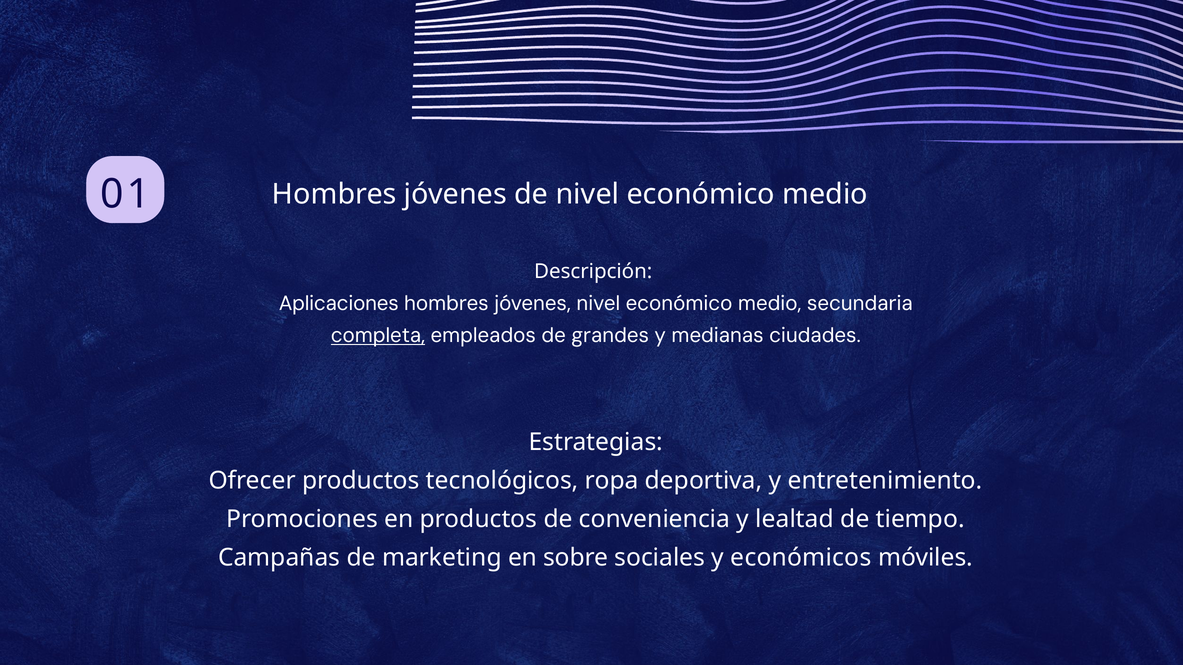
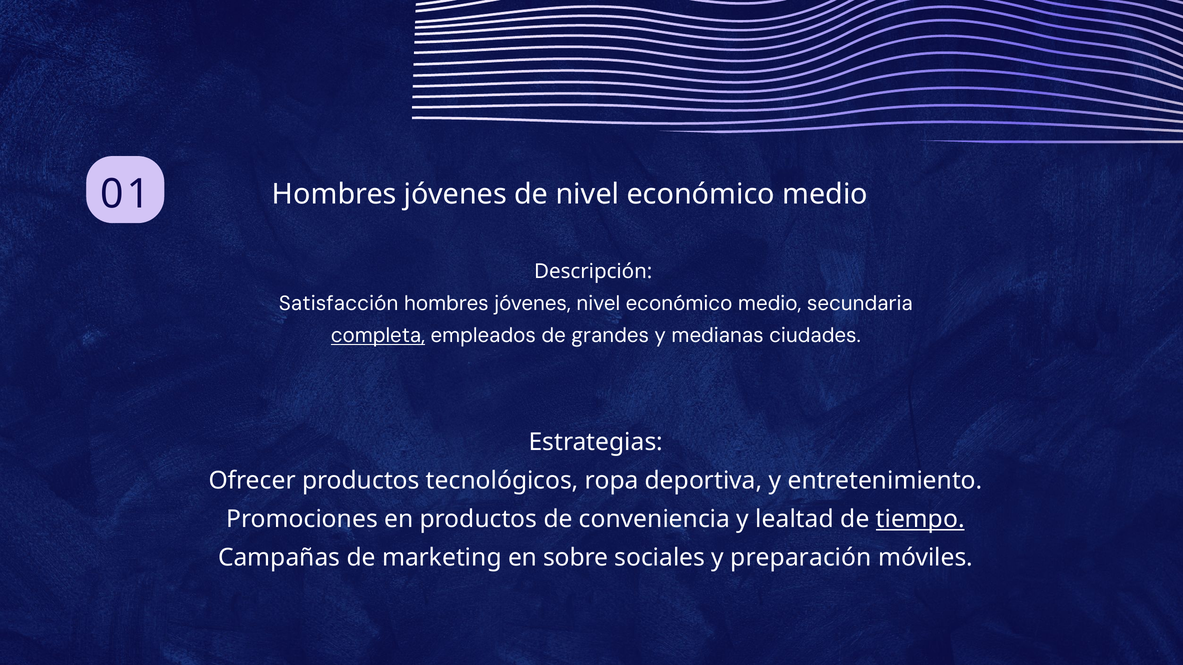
Aplicaciones: Aplicaciones -> Satisfacción (339, 304)
tiempo underline: none -> present (920, 519)
económicos: económicos -> preparación (801, 558)
